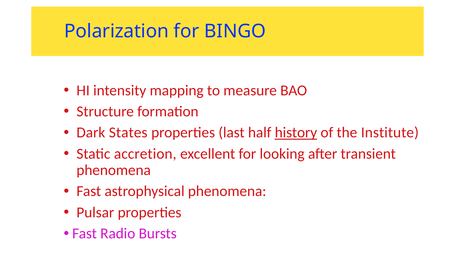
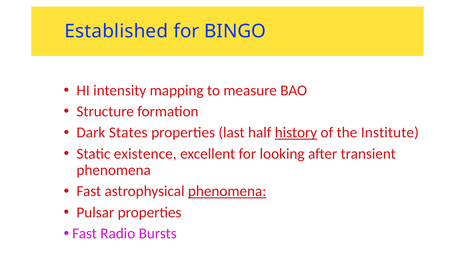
Polarization: Polarization -> Established (116, 31)
accretion: accretion -> existence (145, 154)
phenomena underline: none -> present (227, 191)
